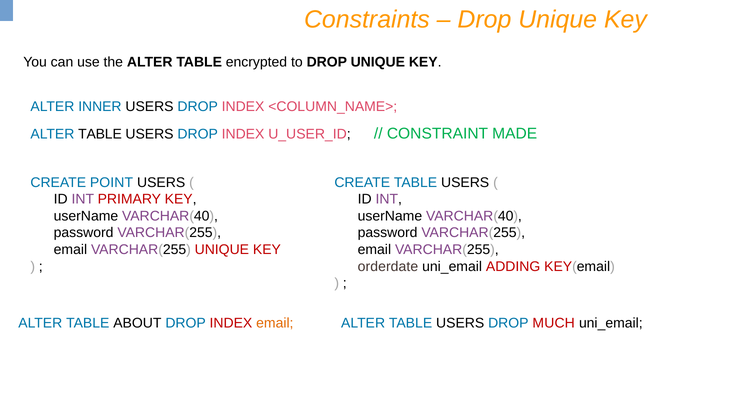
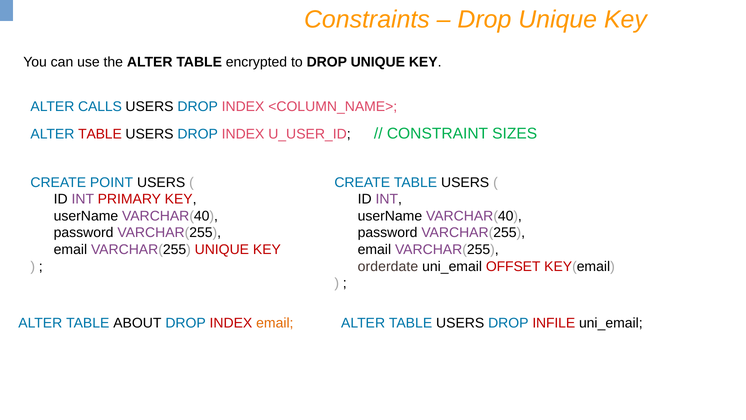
INNER: INNER -> CALLS (100, 106)
TABLE colour: black -> red (100, 134)
MADE: MADE -> SIZES (515, 133)
ADDING: ADDING -> OFFSET (513, 266)
MUCH: MUCH -> INFILE (554, 323)
